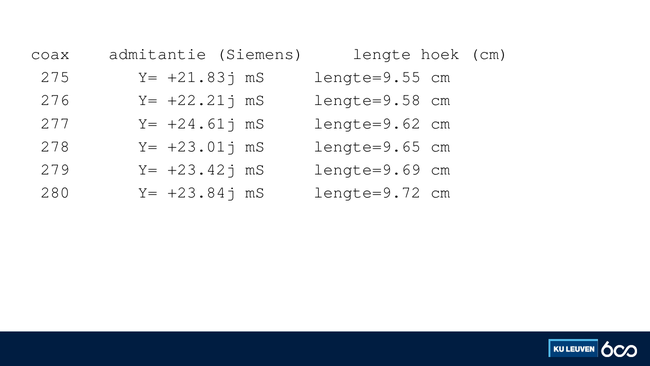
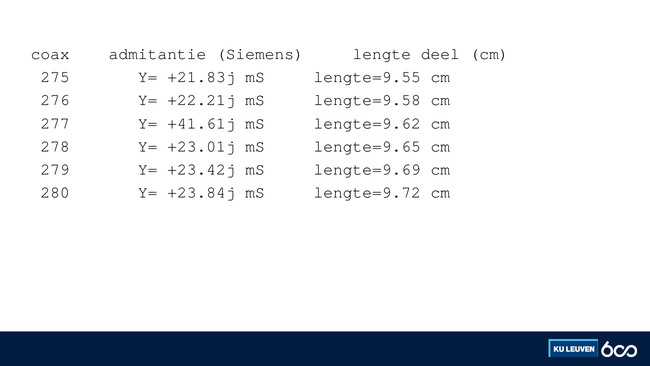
hoek: hoek -> deel (440, 54)
+24.61j: +24.61j -> +41.61j (201, 123)
